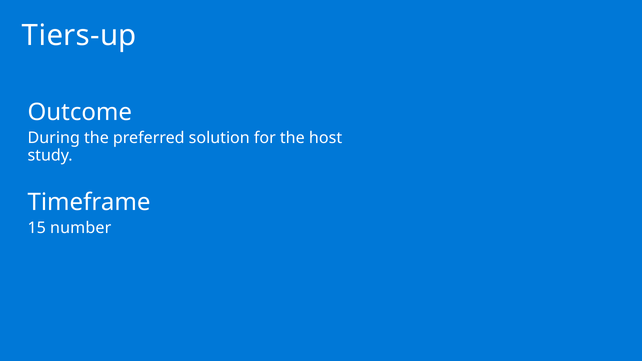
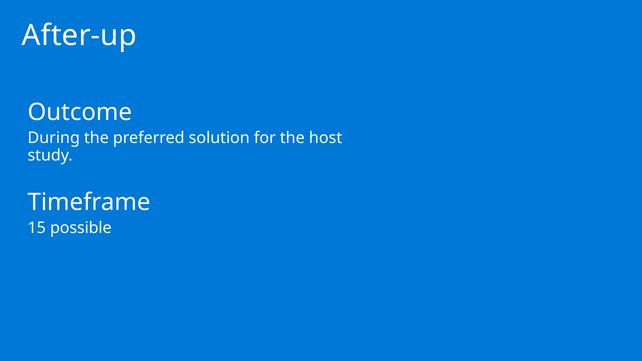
Tiers-up: Tiers-up -> After-up (79, 36)
number: number -> possible (81, 228)
